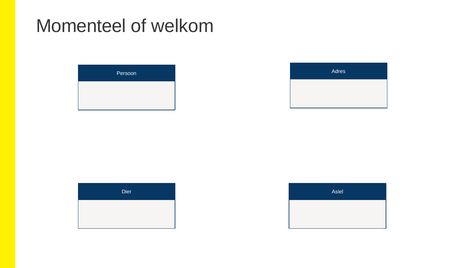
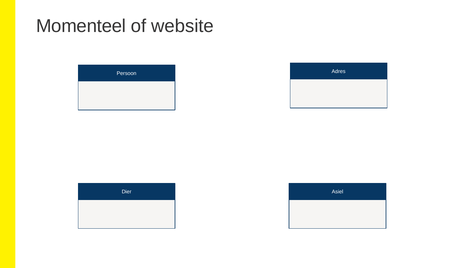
welkom: welkom -> website (183, 26)
